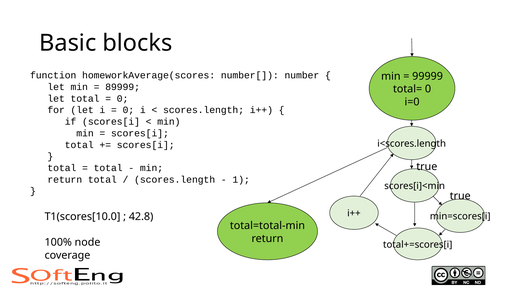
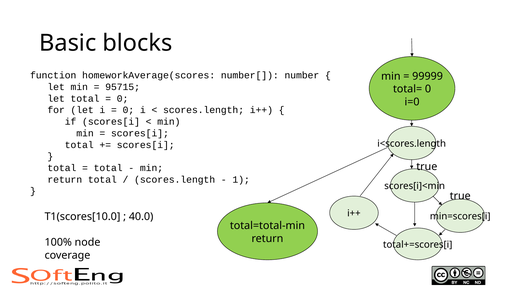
89999: 89999 -> 95715 (123, 87)
42.8: 42.8 -> 40.0 (141, 217)
